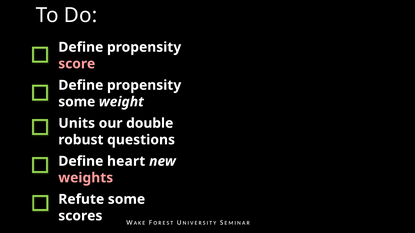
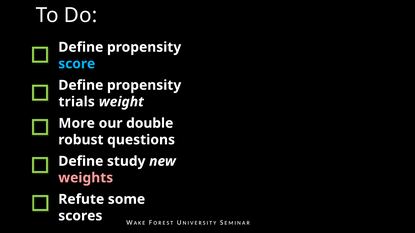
score colour: pink -> light blue (77, 64)
some: some -> trials (77, 102)
Units: Units -> More (77, 123)
heart: heart -> study (126, 161)
